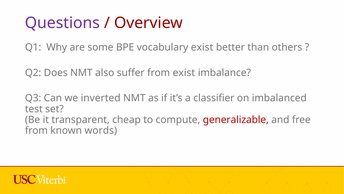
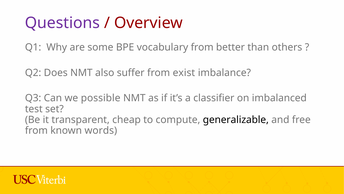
vocabulary exist: exist -> from (202, 47)
inverted: inverted -> possible (101, 98)
generalizable colour: red -> black (236, 119)
